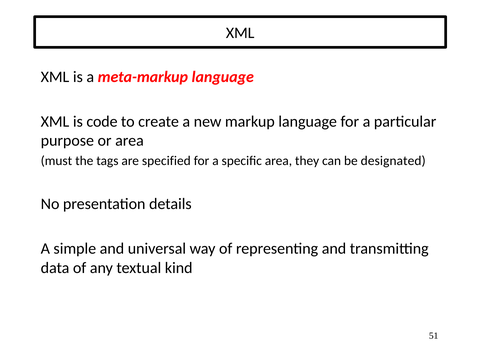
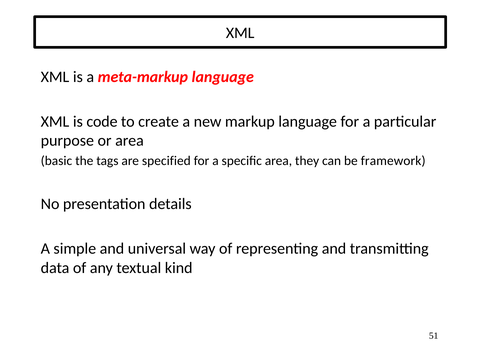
must: must -> basic (56, 161)
designated: designated -> framework (393, 161)
